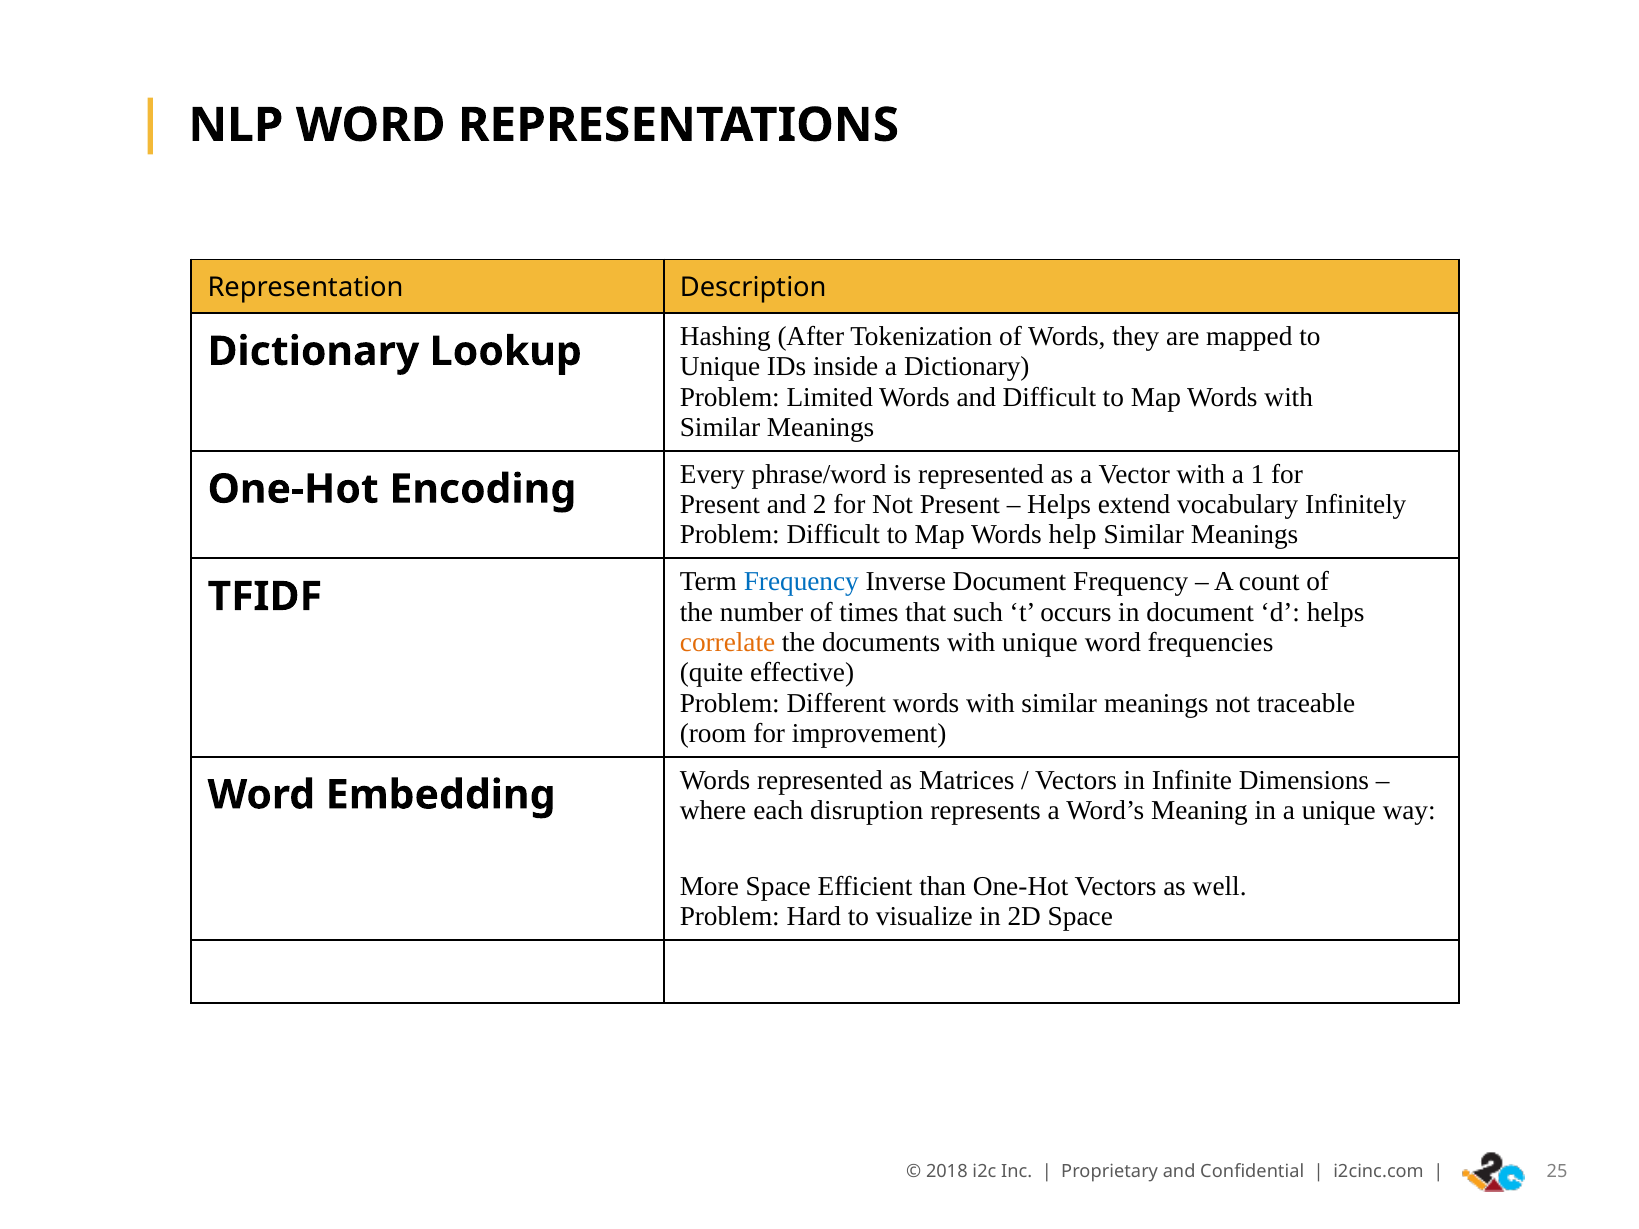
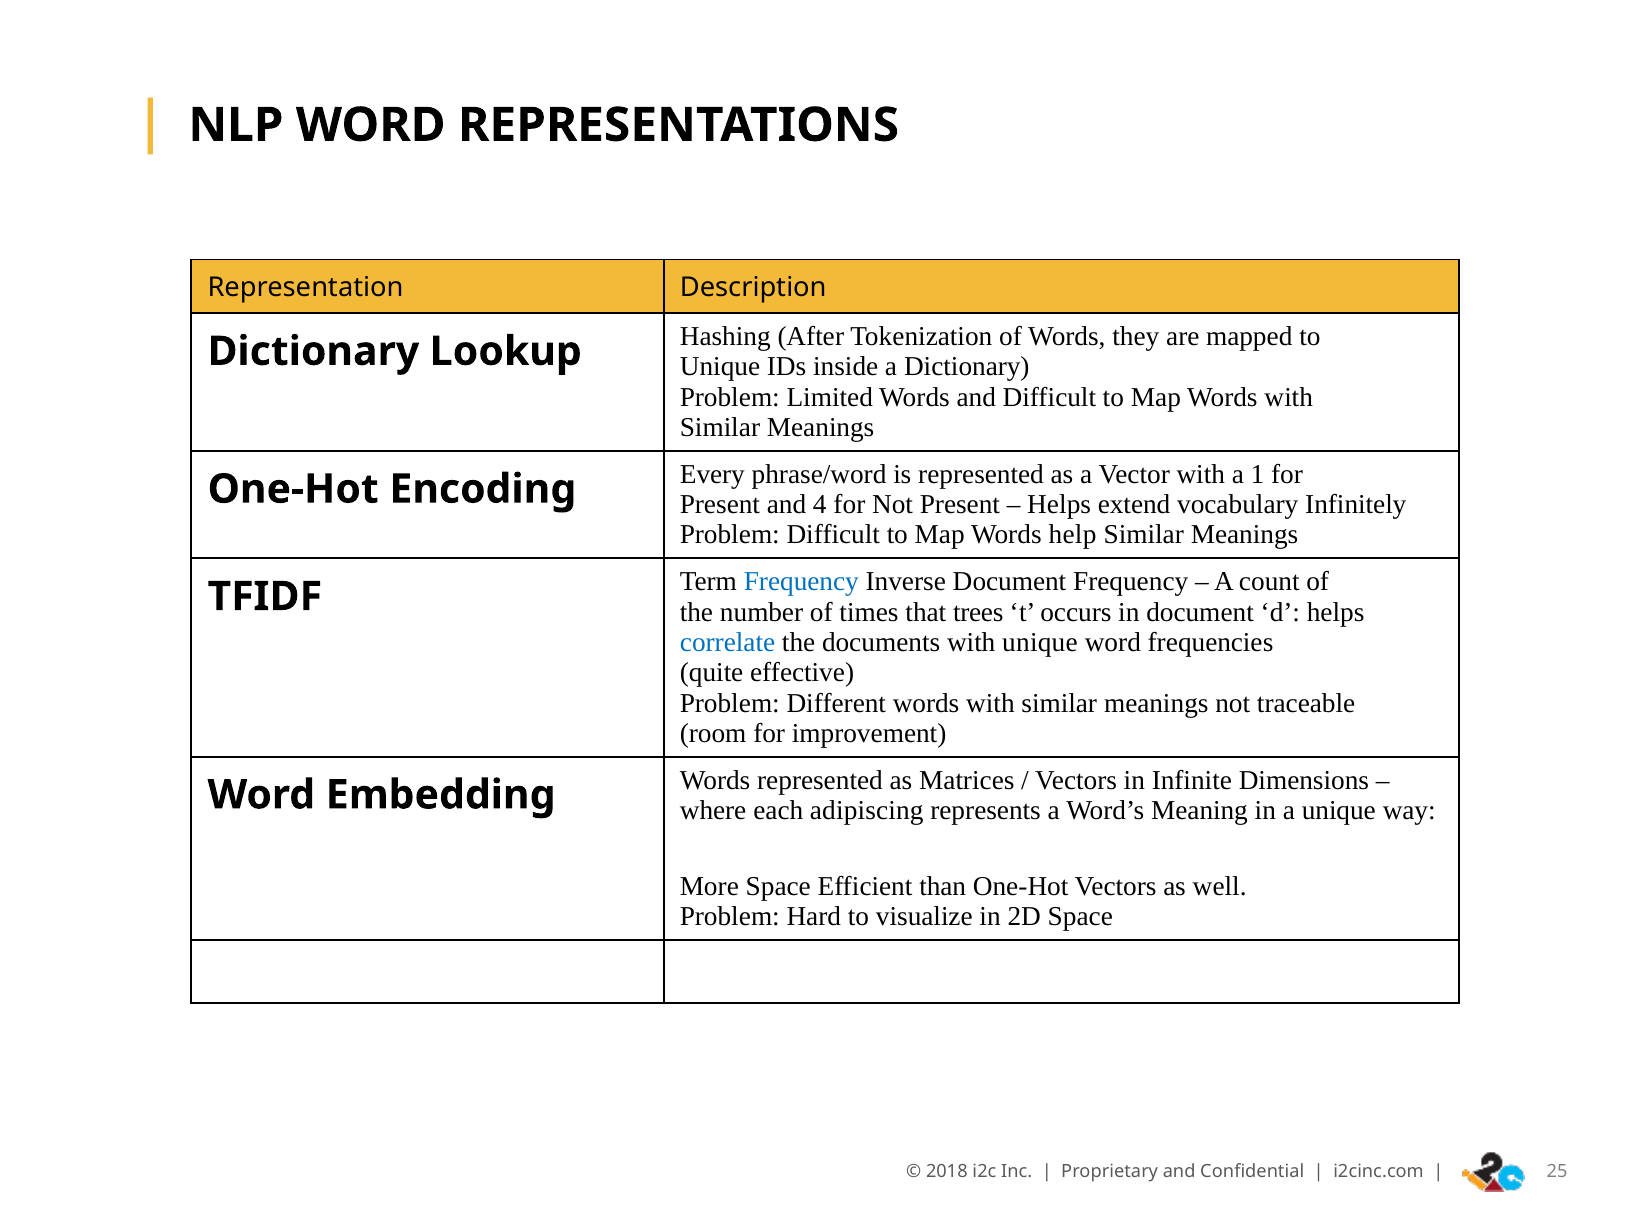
2: 2 -> 4 (820, 505)
such: such -> trees (978, 612)
correlate colour: orange -> blue (728, 643)
disruption: disruption -> adipiscing (867, 811)
